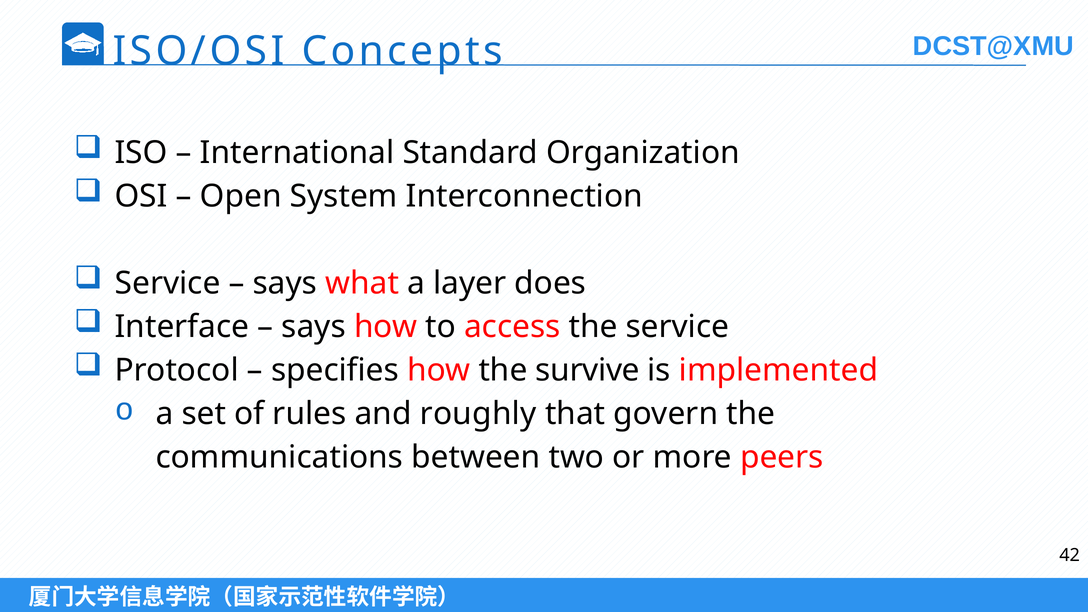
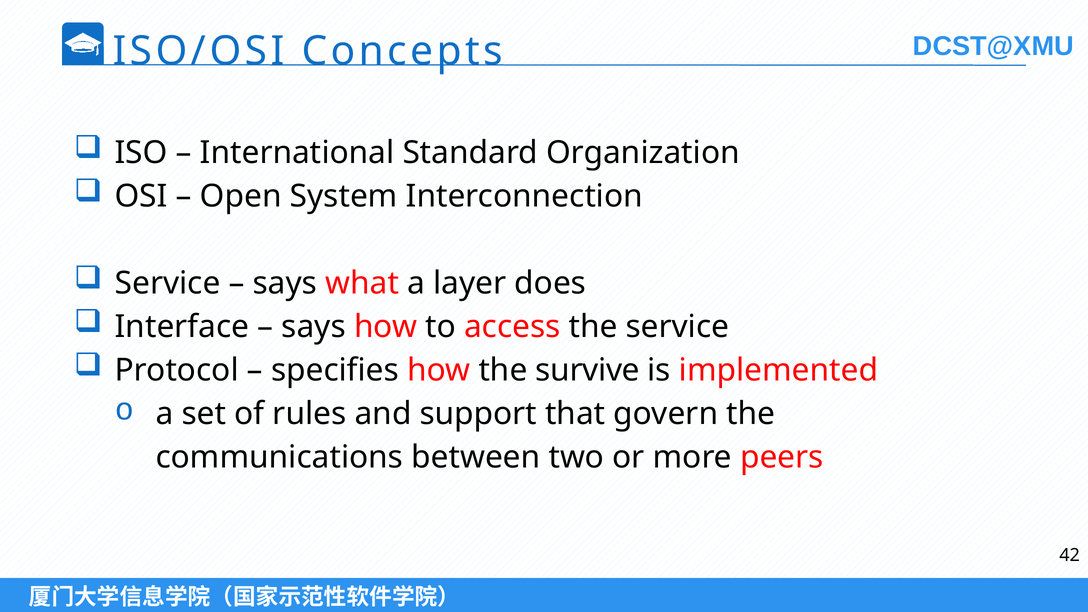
roughly: roughly -> support (478, 414)
